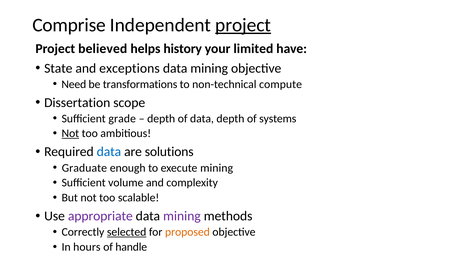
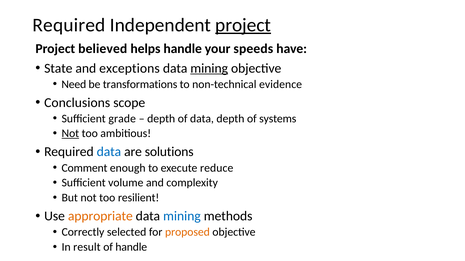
Comprise: Comprise -> Required (69, 25)
helps history: history -> handle (183, 49)
limited: limited -> speeds (253, 49)
mining underline: none -> present (209, 68)
compute: compute -> evidence (281, 84)
Dissertation: Dissertation -> Conclusions (77, 103)
Graduate: Graduate -> Comment (84, 168)
execute mining: mining -> reduce (217, 168)
scalable: scalable -> resilient (139, 198)
appropriate colour: purple -> orange (100, 217)
mining colour: purple -> blue (182, 217)
selected underline: present -> none (127, 233)
hours: hours -> result (87, 248)
